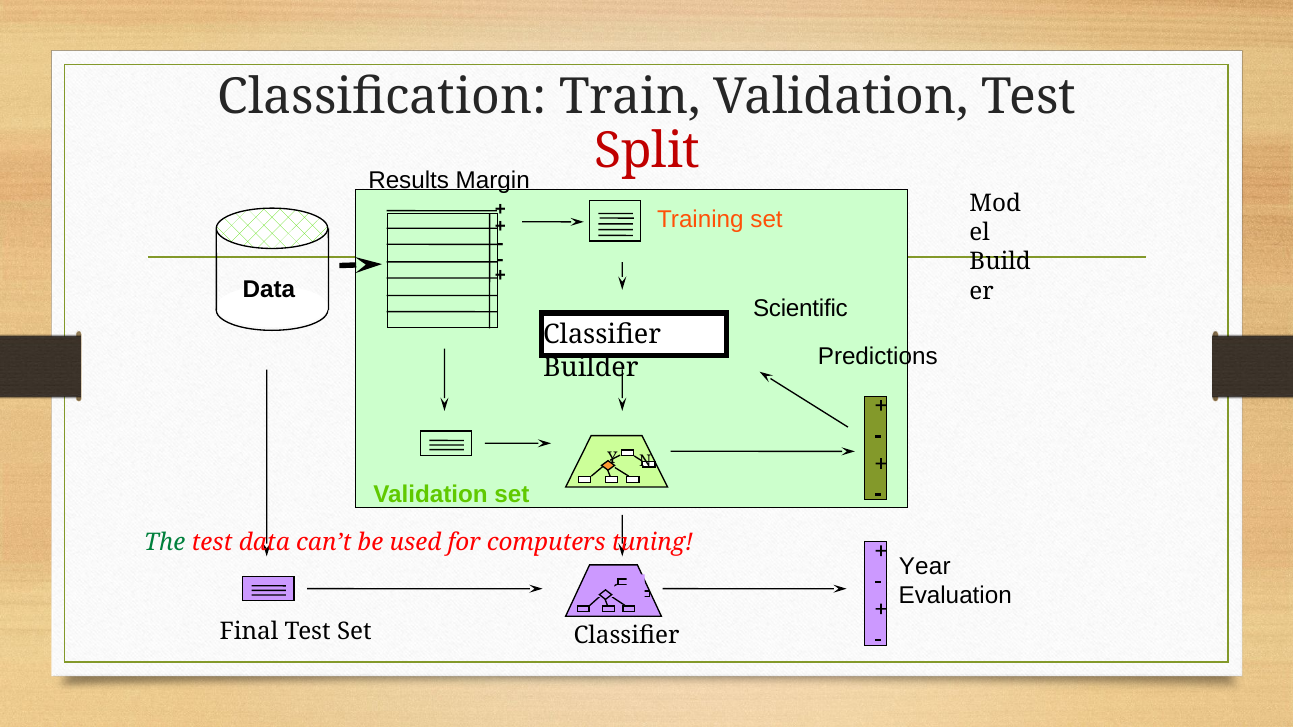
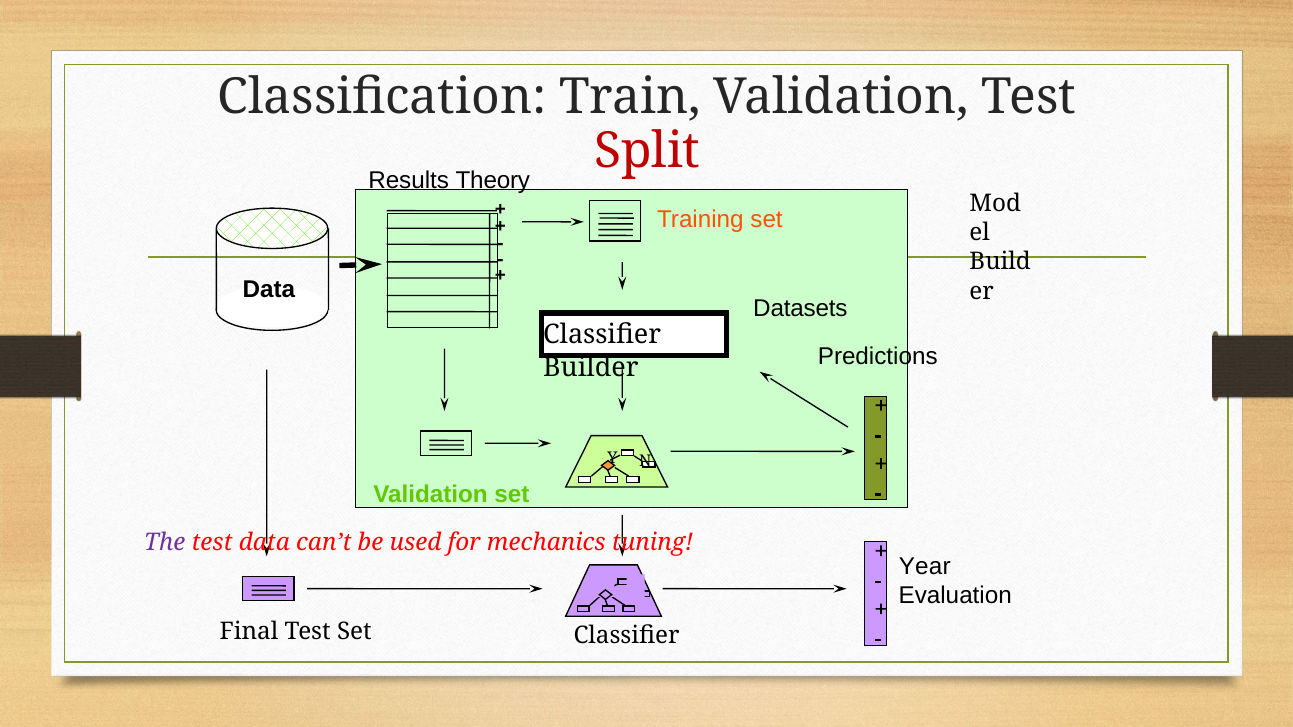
Margin: Margin -> Theory (493, 180)
Scientific: Scientific -> Datasets (800, 309)
The colour: green -> purple (165, 543)
computers: computers -> mechanics (546, 543)
